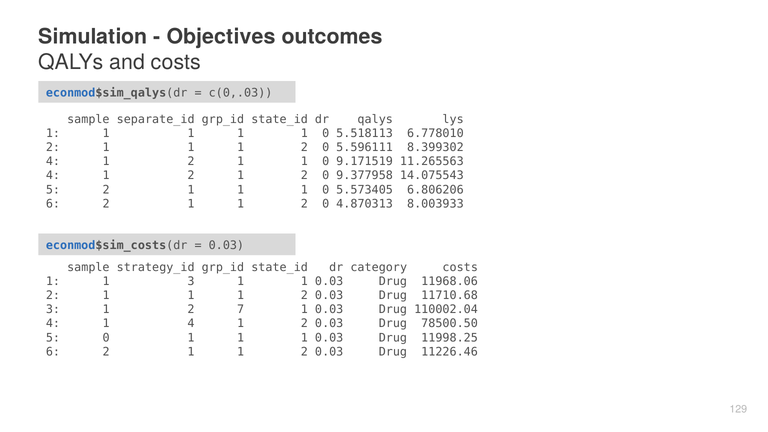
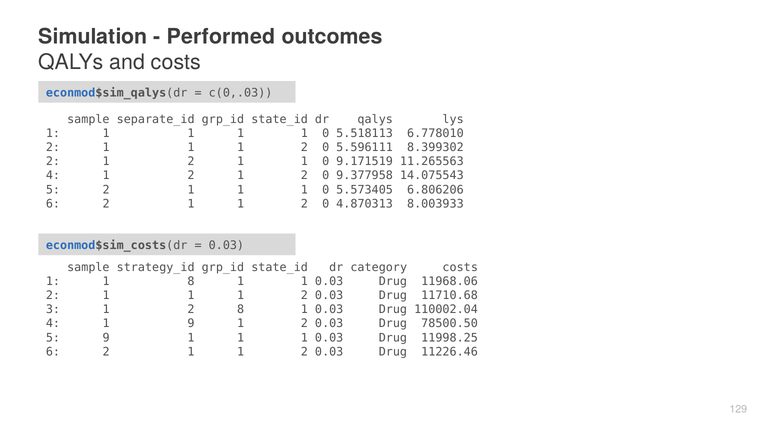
Objectives: Objectives -> Performed (221, 37)
4: 4 -> 2 (53, 161)
1 3: 3 -> 8 (191, 281)
2 7: 7 -> 8 (241, 309)
1 4: 4 -> 9 (191, 324)
5 0: 0 -> 9 (106, 338)
